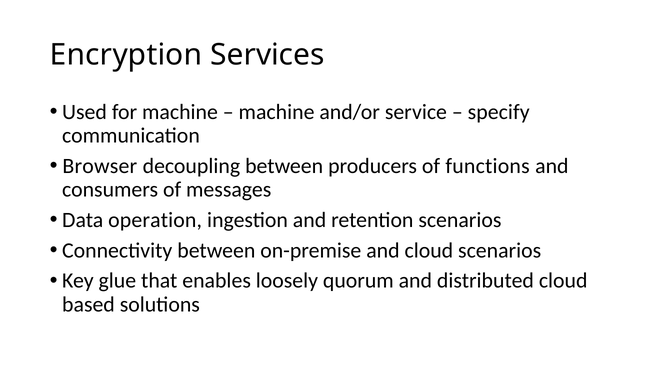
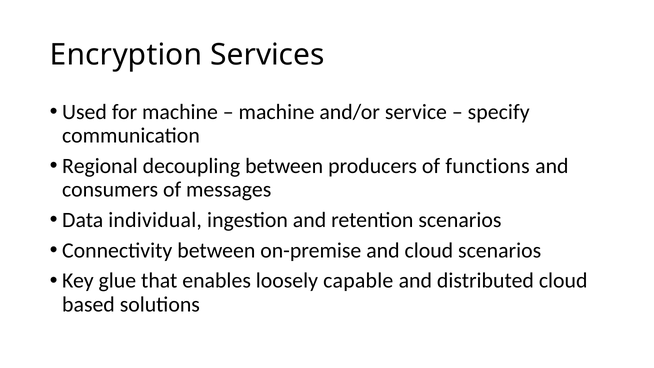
Browser: Browser -> Regional (100, 166)
operation: operation -> individual (155, 220)
quorum: quorum -> capable (358, 281)
